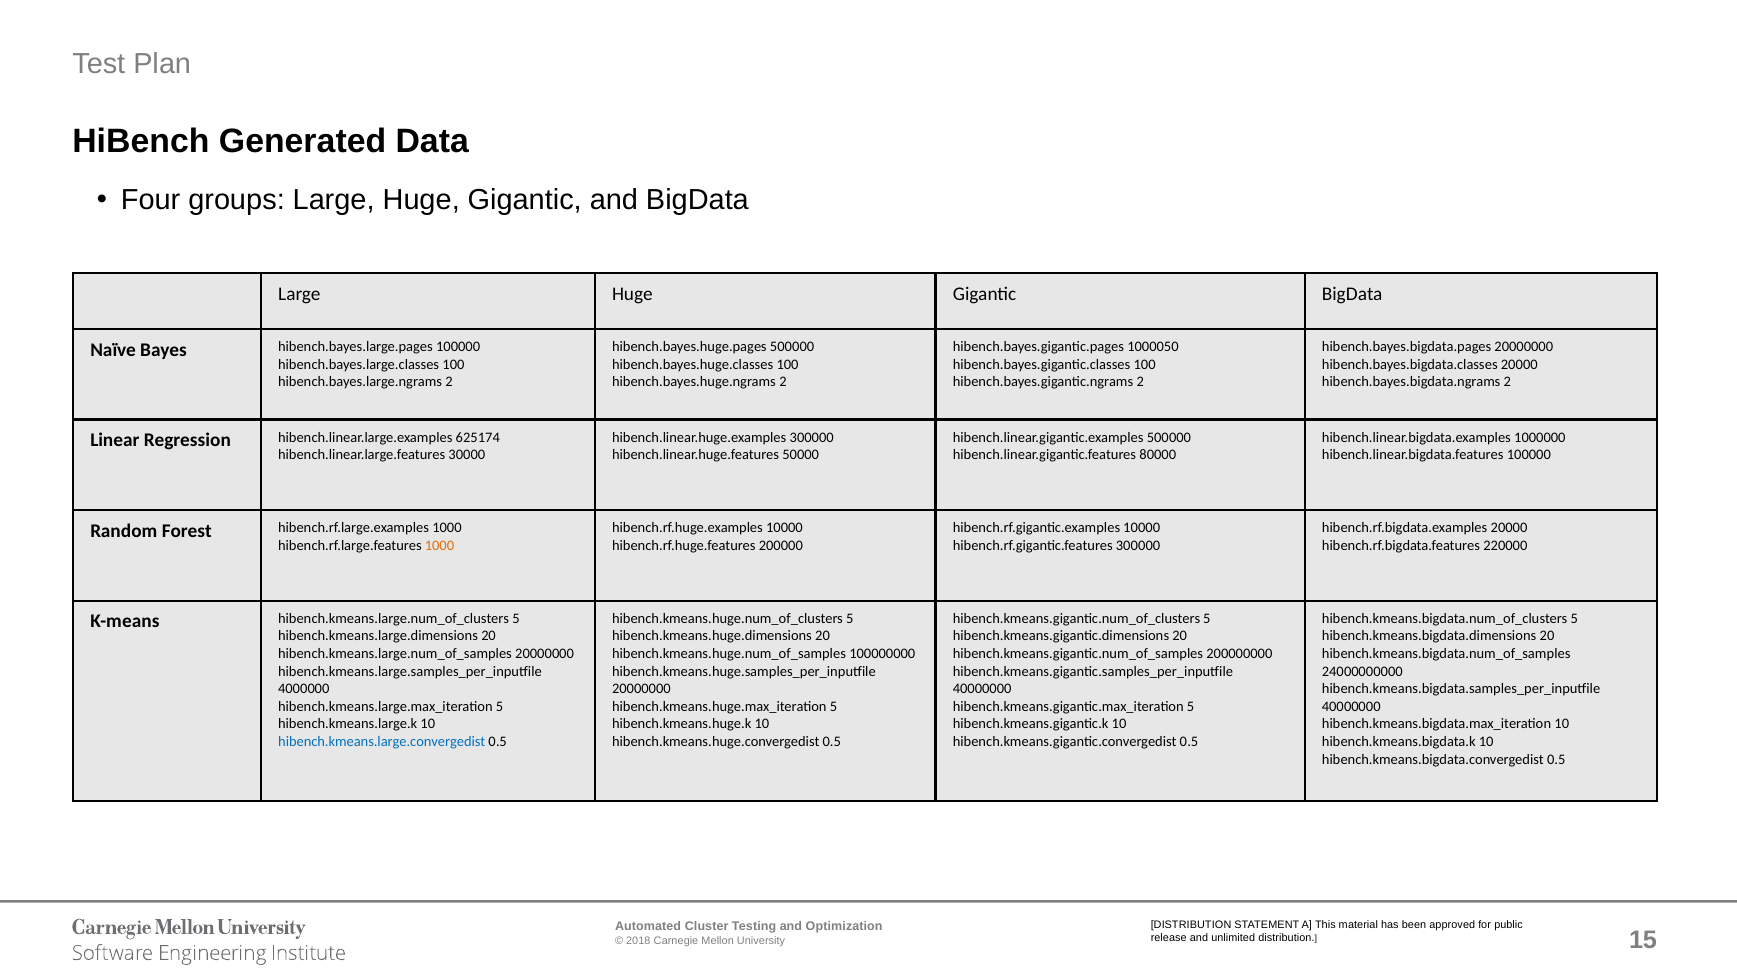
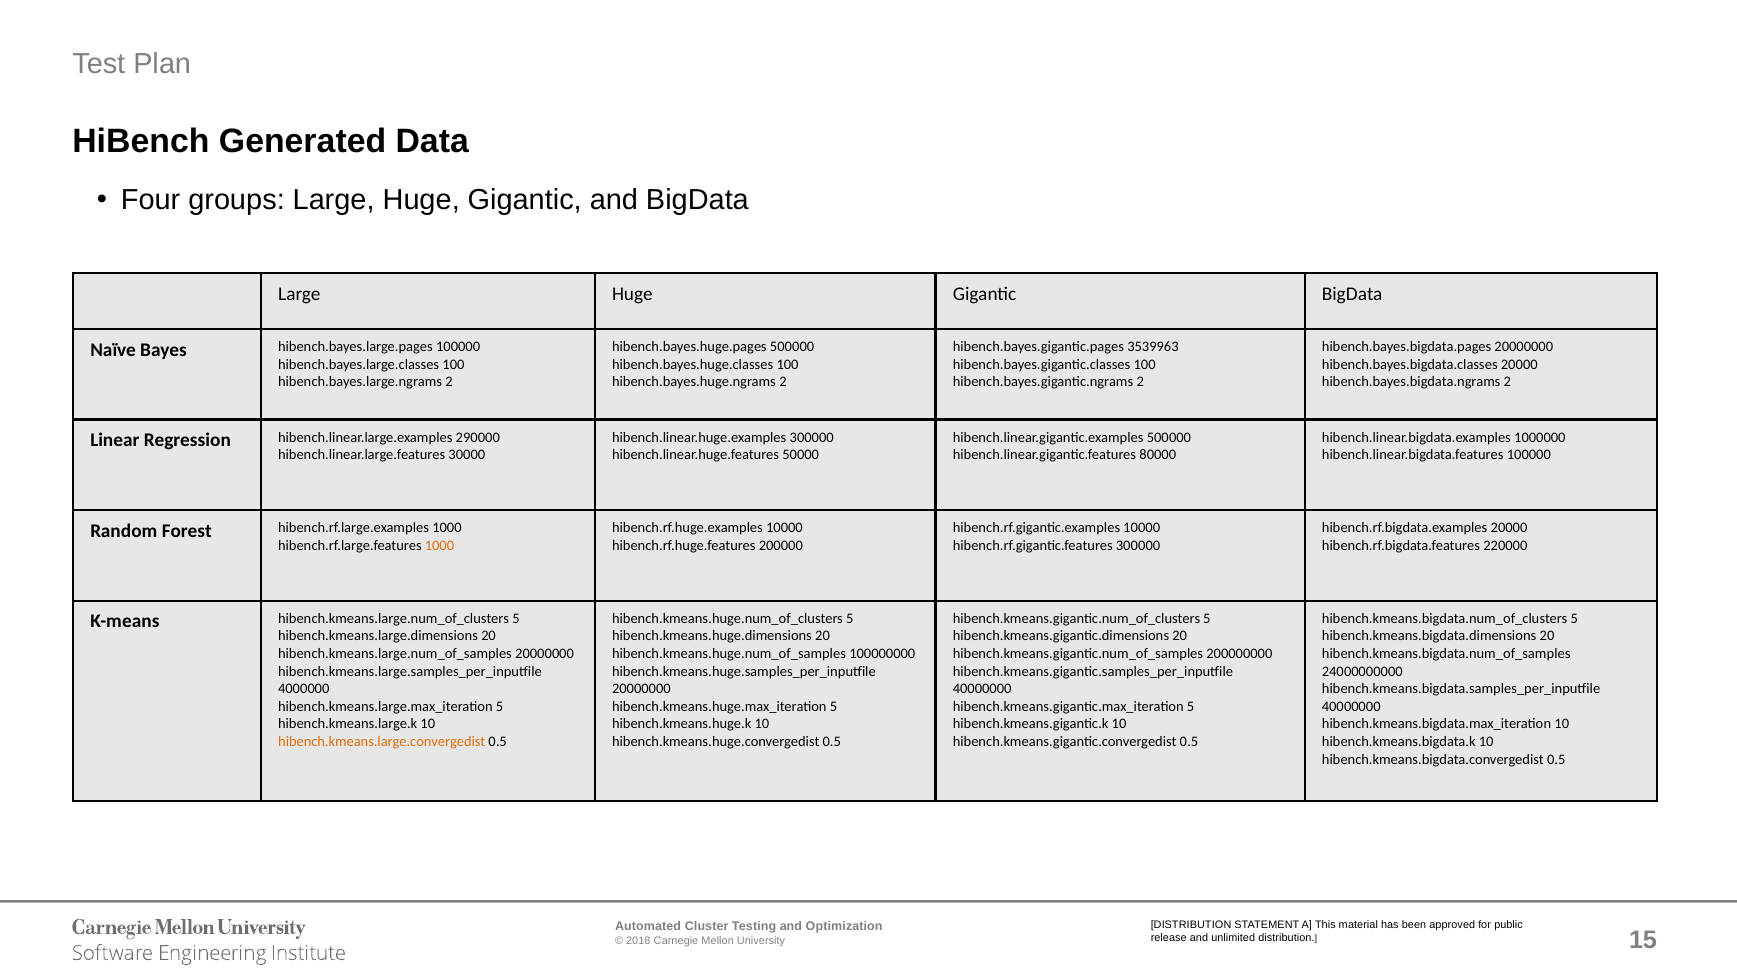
1000050: 1000050 -> 3539963 (1153, 347)
625174: 625174 -> 290000 (478, 437)
hibench.kmeans.large.convergedist colour: blue -> orange (382, 742)
